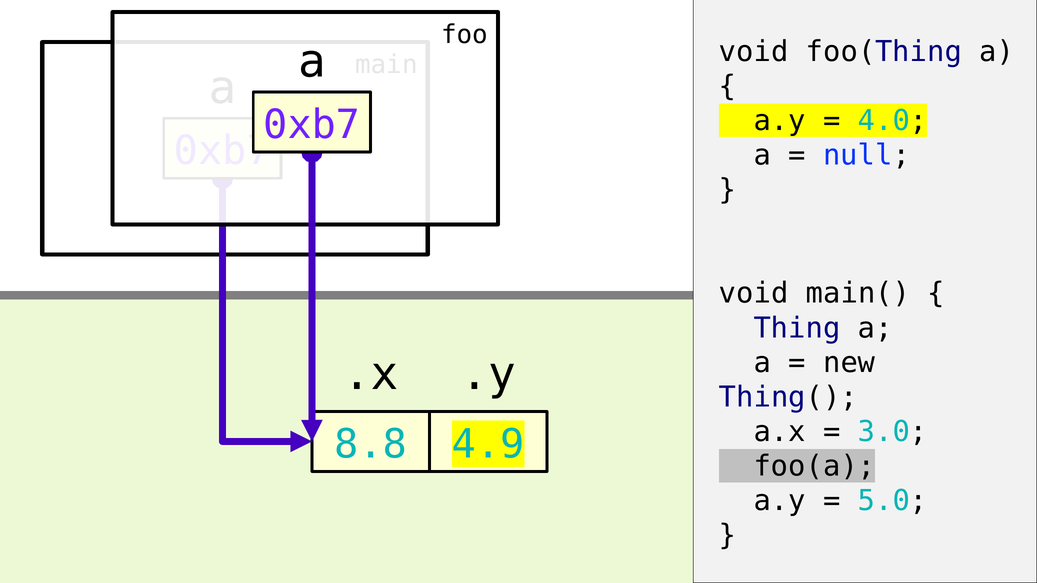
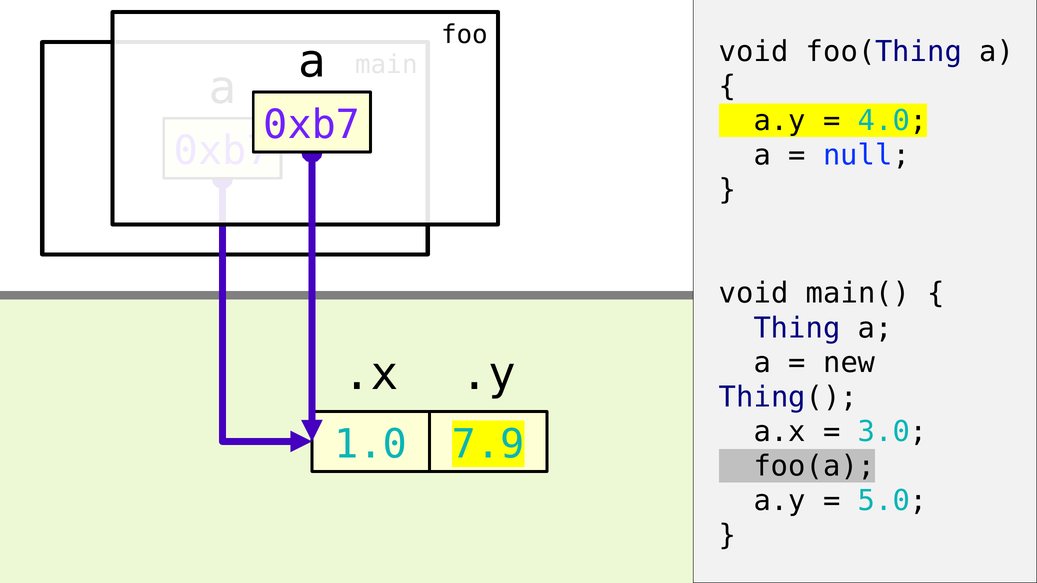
8.8: 8.8 -> 1.0 (371, 444)
4.9: 4.9 -> 7.9 (488, 445)
